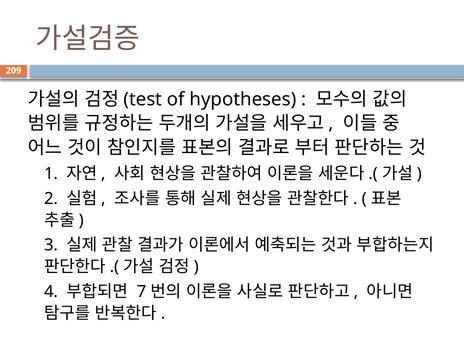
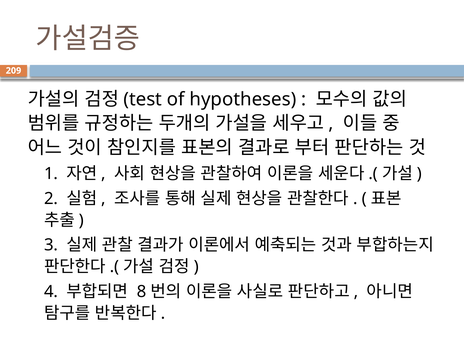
7: 7 -> 8 (142, 292)
